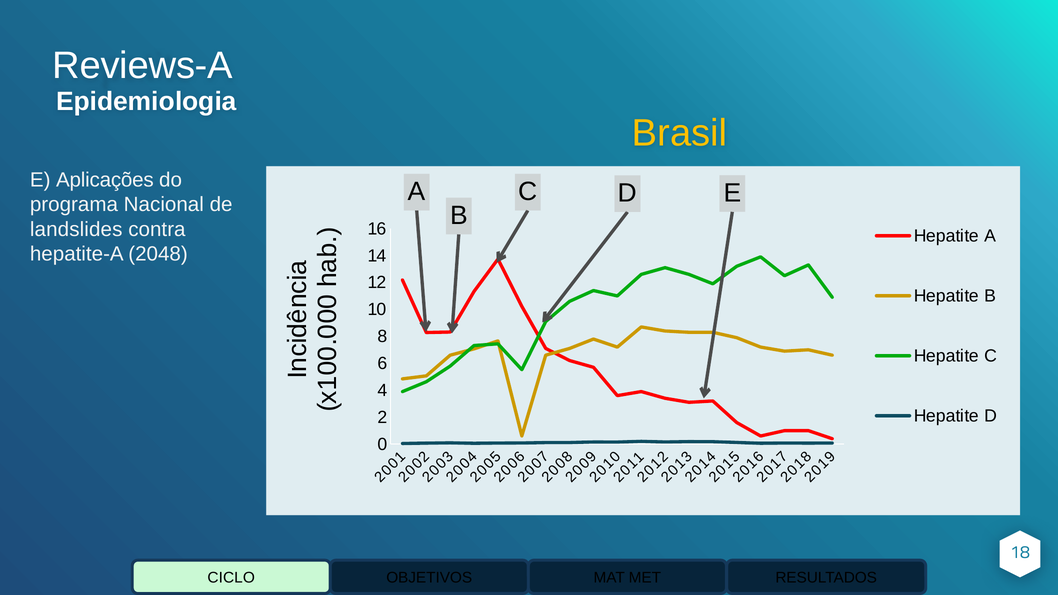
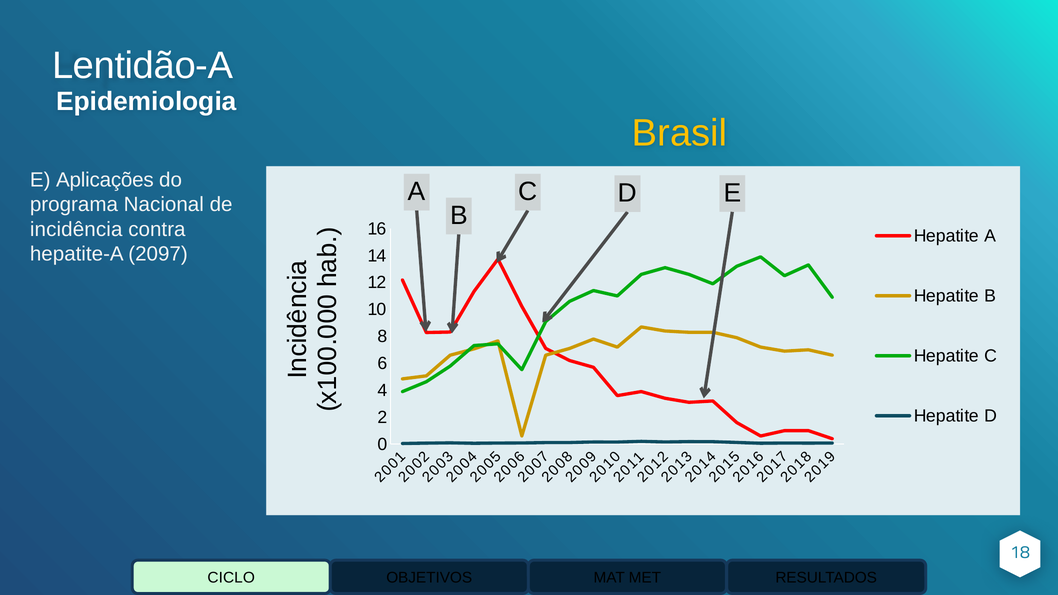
Reviews-A: Reviews-A -> Lentidão-A (143, 66)
landslides: landslides -> incidência (76, 229)
2048: 2048 -> 2097 (158, 254)
